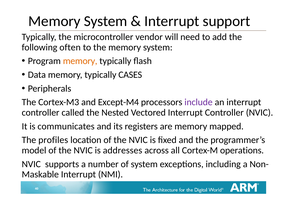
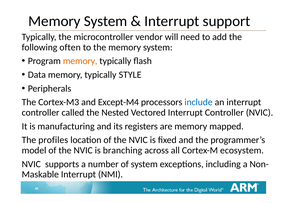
CASES: CASES -> STYLE (130, 75)
include colour: purple -> blue (198, 102)
communicates: communicates -> manufacturing (66, 126)
addresses: addresses -> branching (123, 150)
operations: operations -> ecosystem (242, 150)
